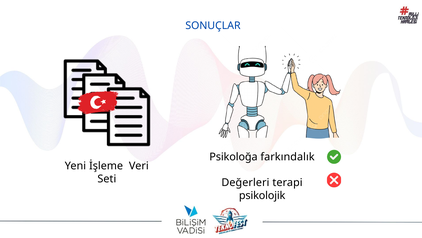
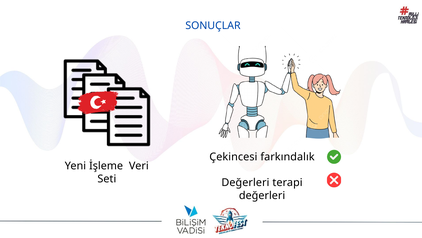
Psikoloğa: Psikoloğa -> Çekincesi (233, 156)
psikolojik: psikolojik -> değerleri (262, 195)
